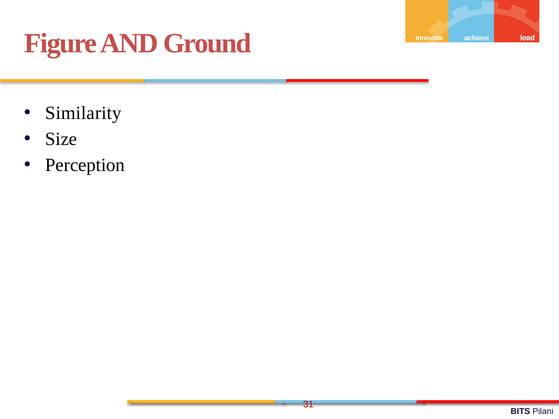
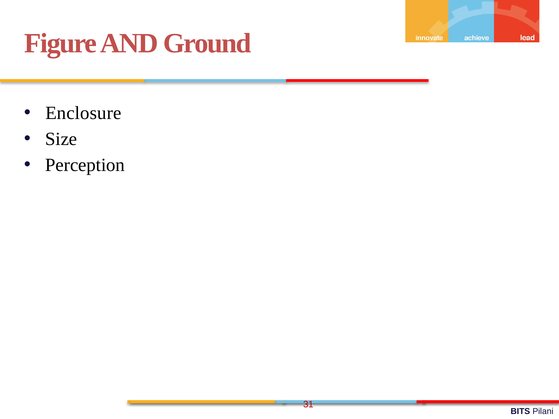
Similarity: Similarity -> Enclosure (83, 113)
